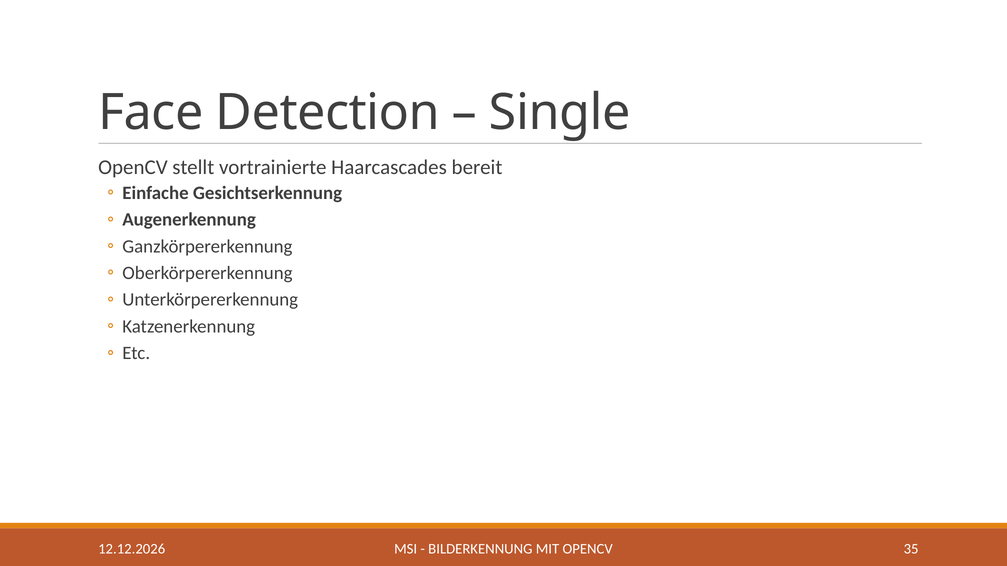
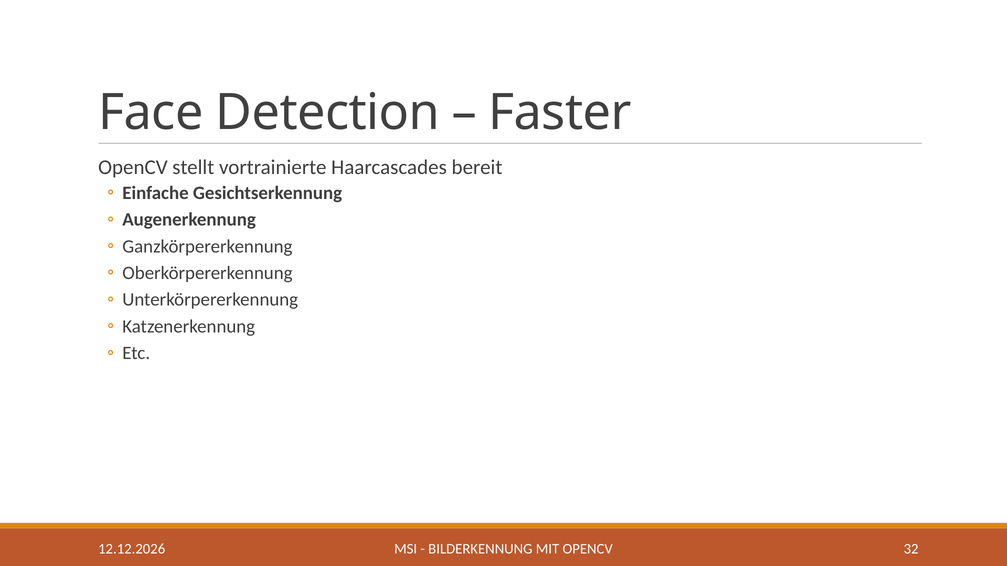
Single: Single -> Faster (560, 113)
35: 35 -> 32 (911, 550)
